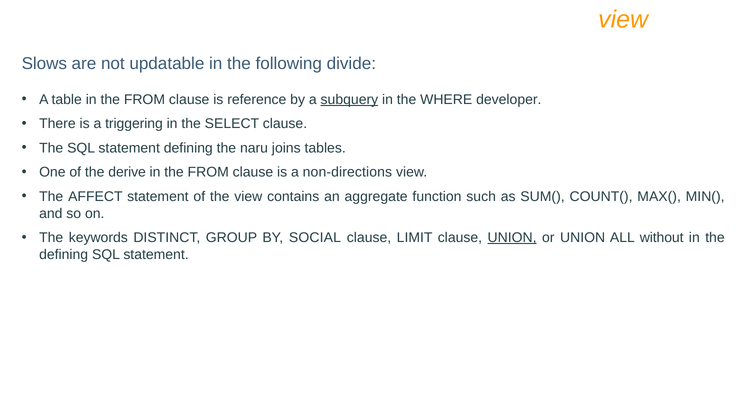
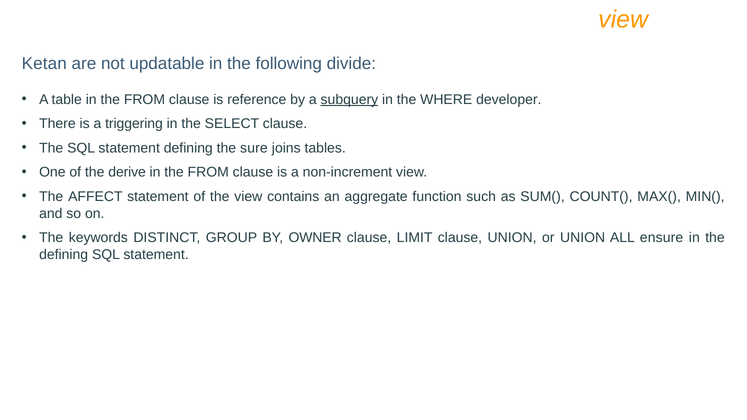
Slows: Slows -> Ketan (44, 64)
naru: naru -> sure (254, 148)
non-directions: non-directions -> non-increment (347, 172)
SOCIAL: SOCIAL -> OWNER (315, 238)
UNION underline: present -> none (512, 238)
without: without -> ensure (662, 238)
